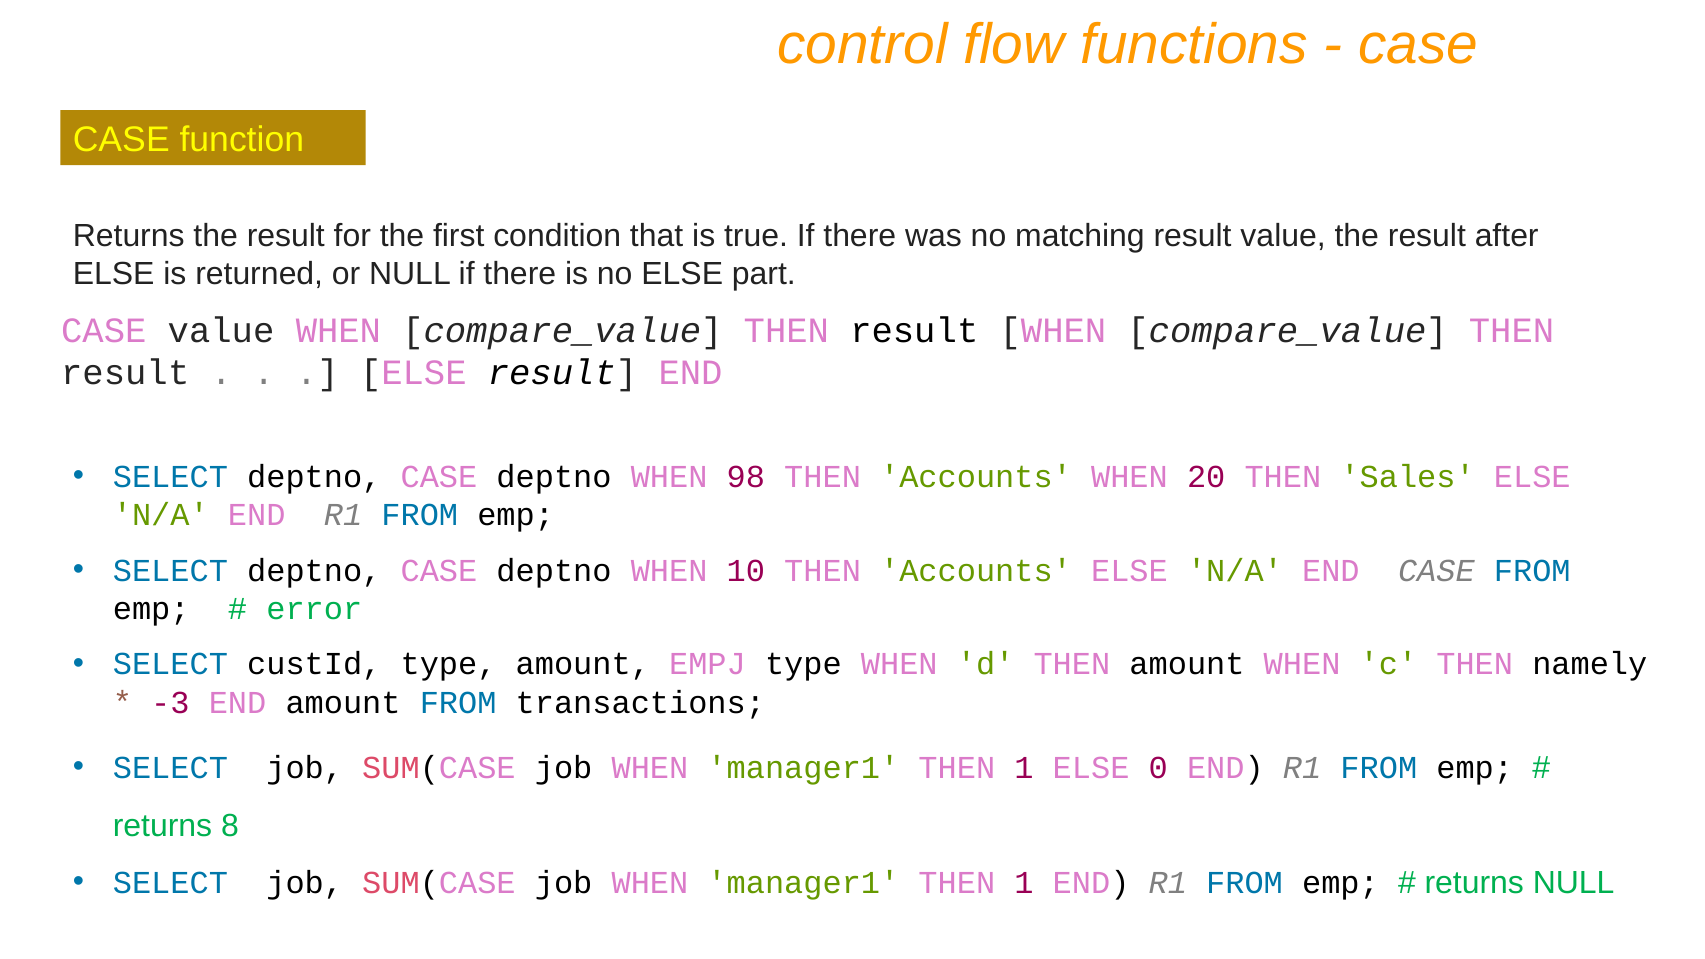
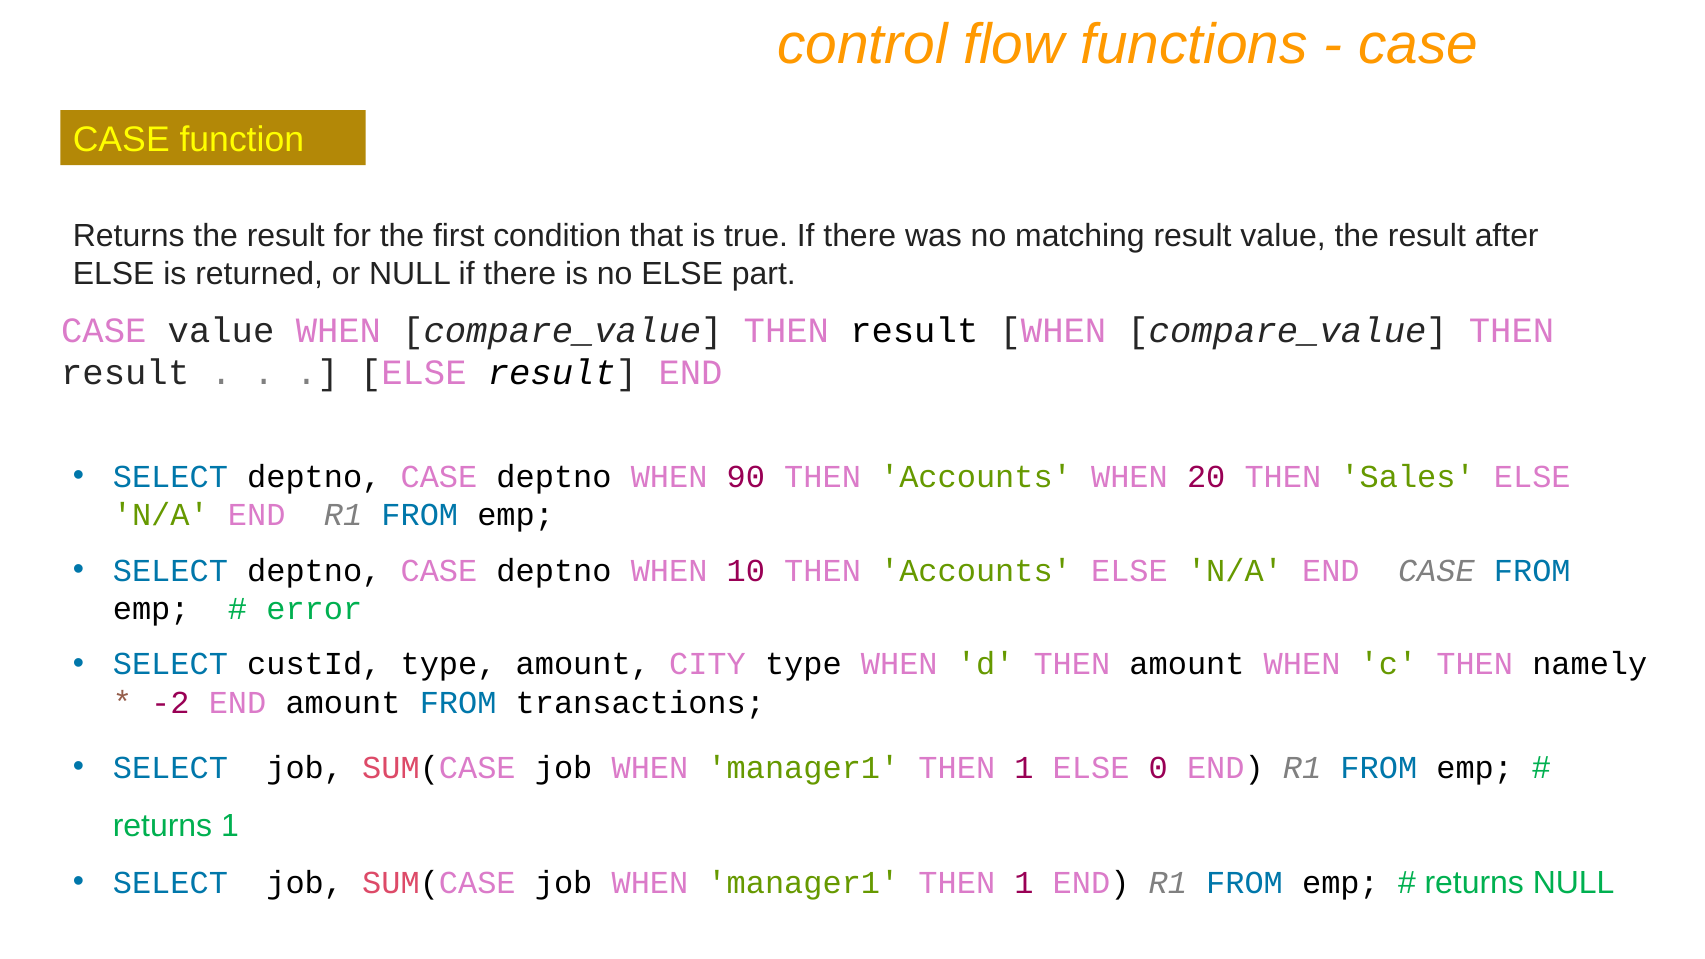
98: 98 -> 90 (746, 477)
EMPJ: EMPJ -> CITY (707, 664)
-3: -3 -> -2 (170, 703)
returns 8: 8 -> 1 (230, 826)
